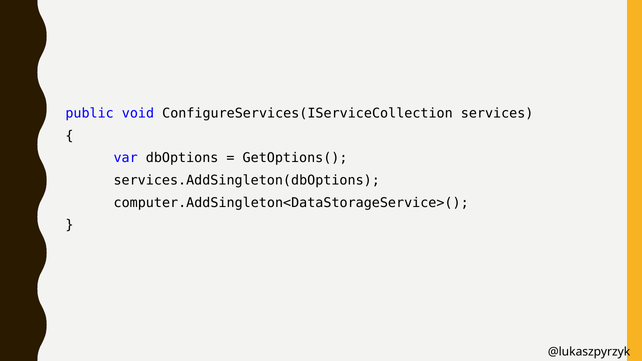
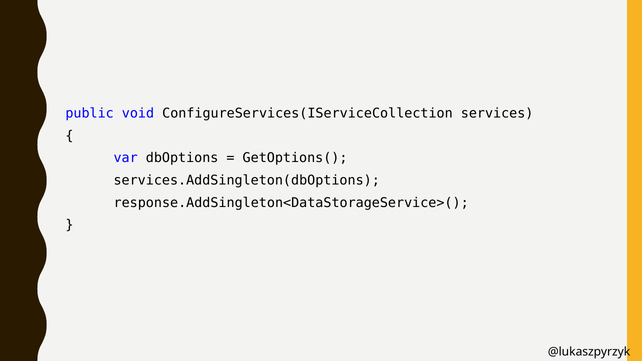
computer.AddSingleton<DataStorageService>(: computer.AddSingleton<DataStorageService>( -> response.AddSingleton<DataStorageService>( (291, 203)
